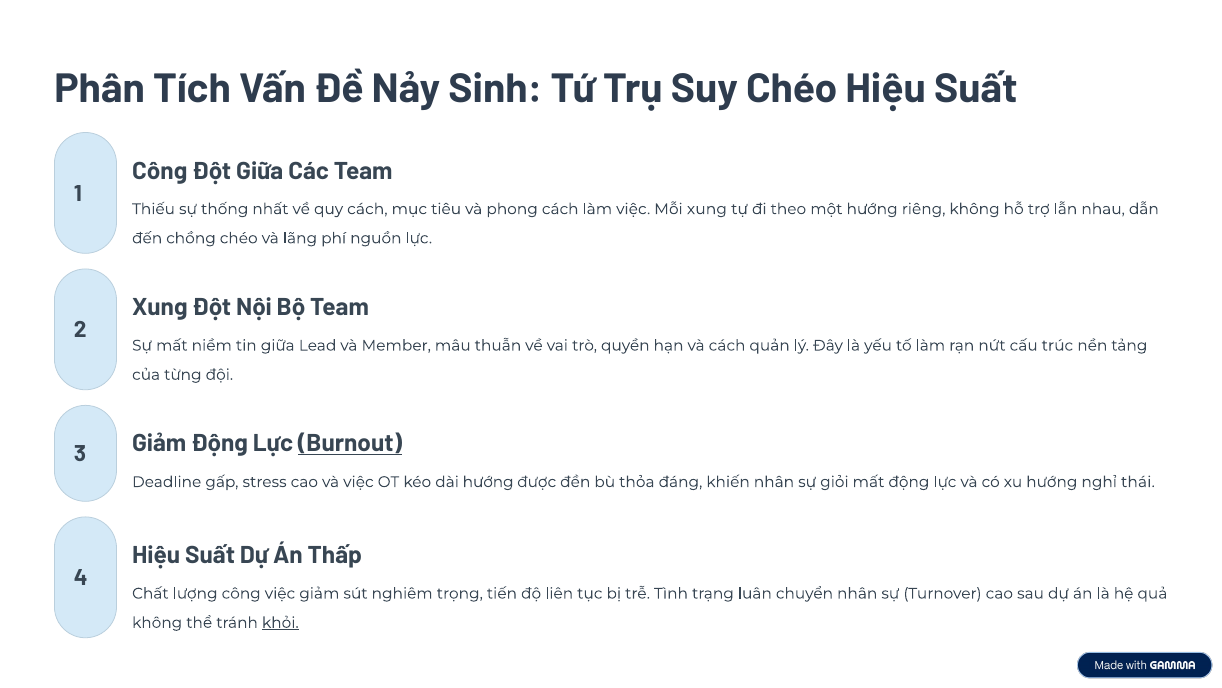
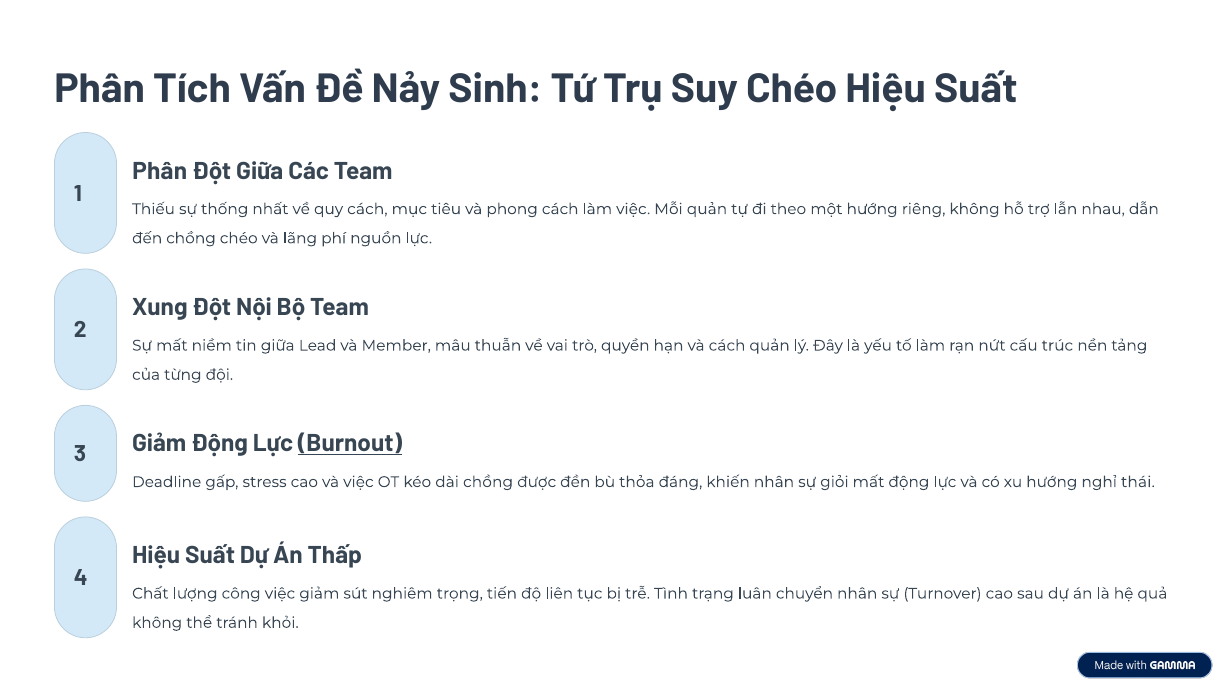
Công: Công -> Phân (160, 171)
Mỗi xung: xung -> quản (707, 209)
dài hướng: hướng -> chồng (488, 482)
khỏi underline: present -> none (280, 622)
